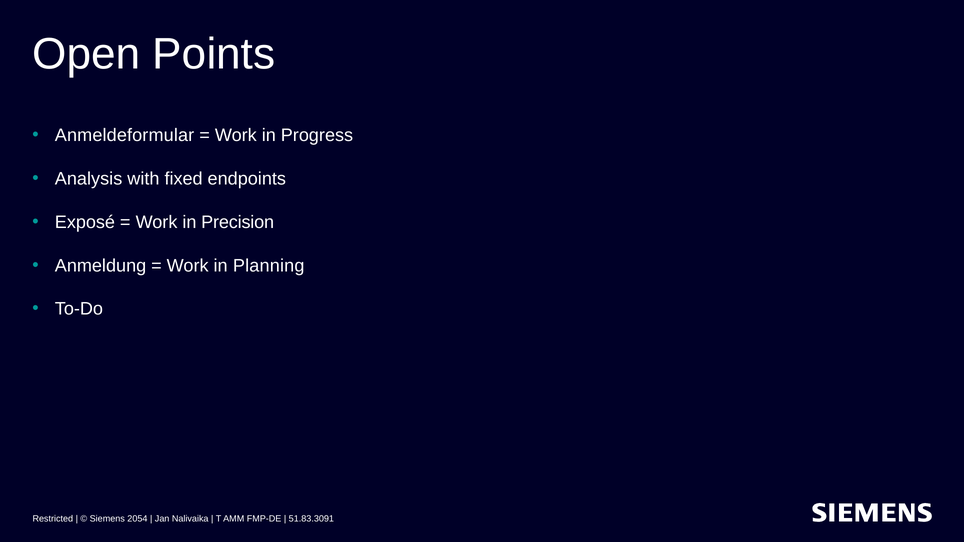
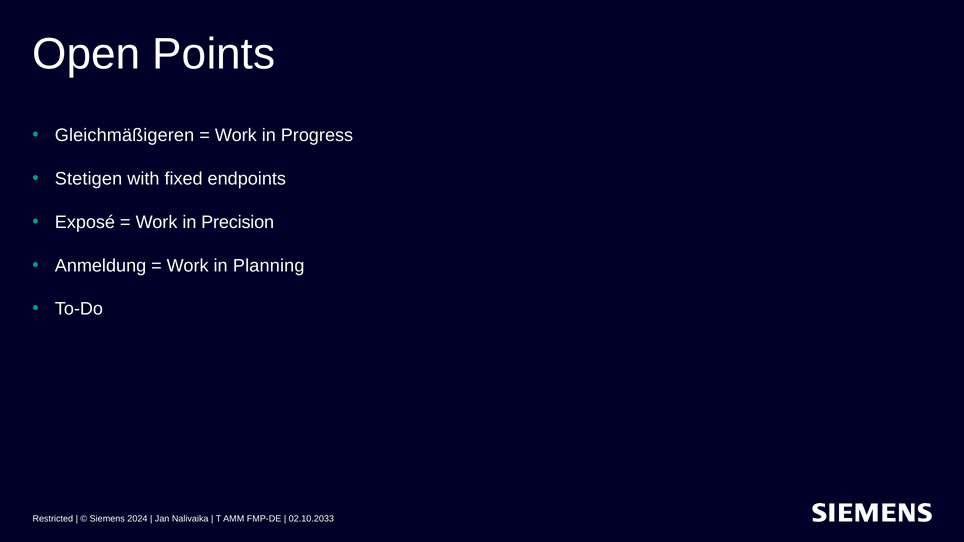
Anmeldeformular: Anmeldeformular -> Gleichmäßigeren (125, 136)
Analysis: Analysis -> Stetigen (89, 179)
2054: 2054 -> 2024 (137, 519)
51.83.3091: 51.83.3091 -> 02.10.2033 (311, 519)
